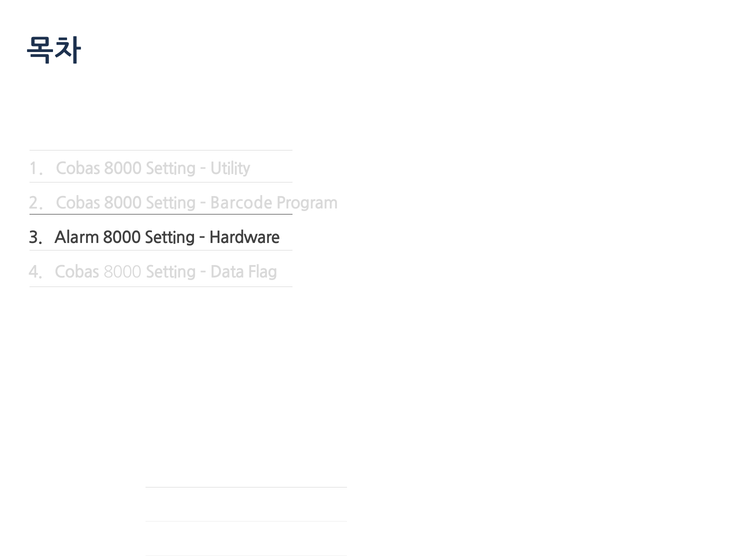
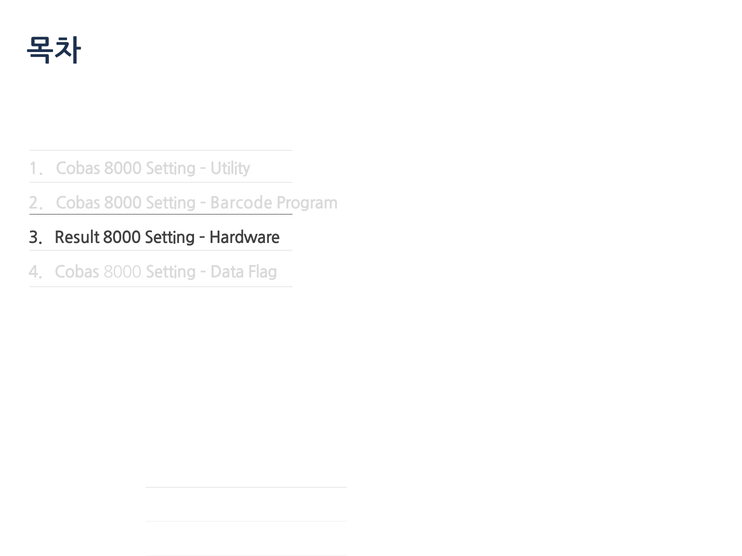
Alarm: Alarm -> Result (77, 238)
